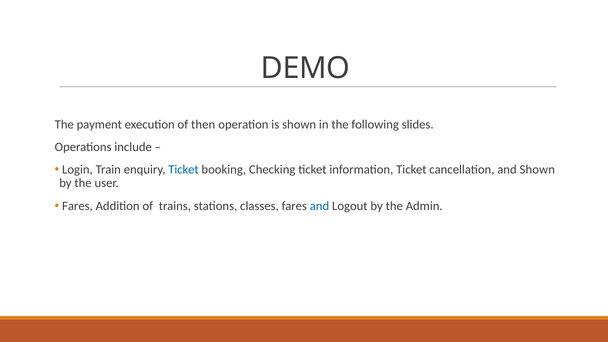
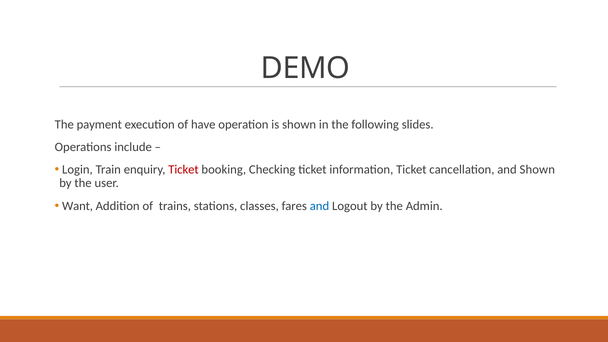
then: then -> have (203, 125)
Ticket colour: blue -> red (183, 170)
Fares: Fares -> Want (77, 206)
